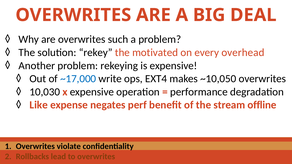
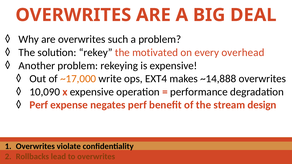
~17,000 colour: blue -> orange (78, 79)
~10,050: ~10,050 -> ~14,888 (218, 79)
10,030: 10,030 -> 10,090 (45, 92)
Like: Like -> Perf (39, 105)
offline: offline -> design (262, 105)
